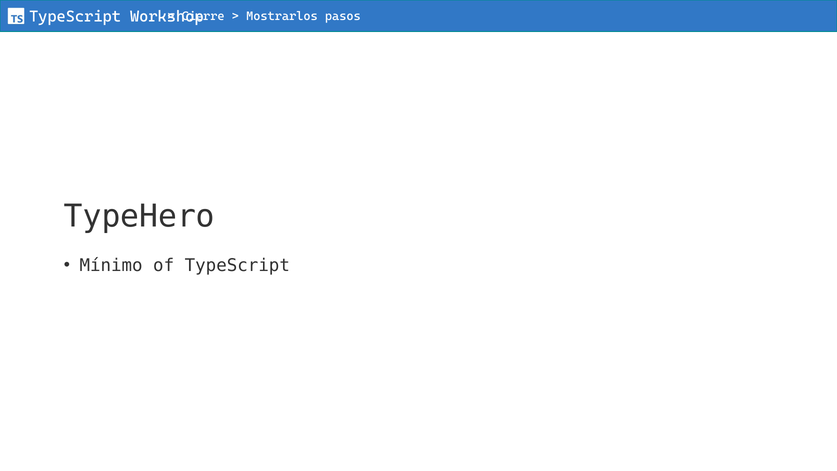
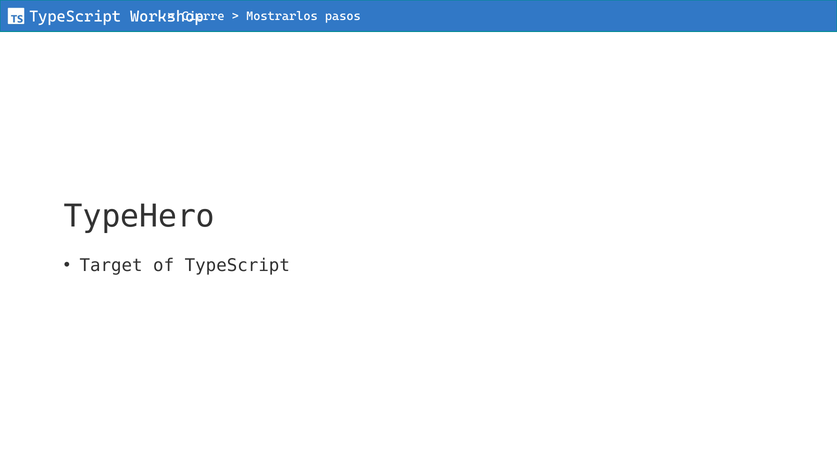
Mínimo: Mínimo -> Target (111, 265)
